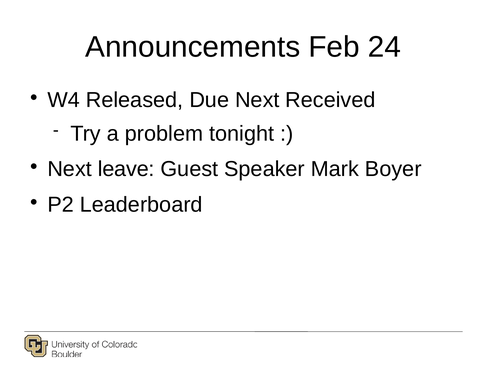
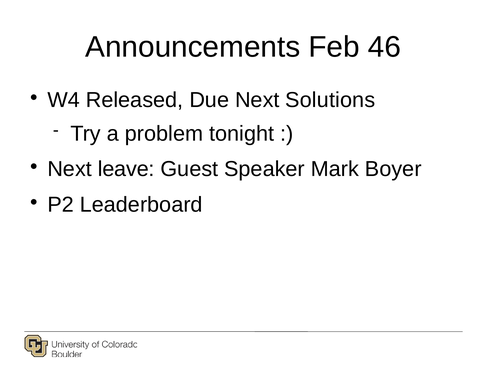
24: 24 -> 46 (385, 47)
Received: Received -> Solutions (330, 100)
